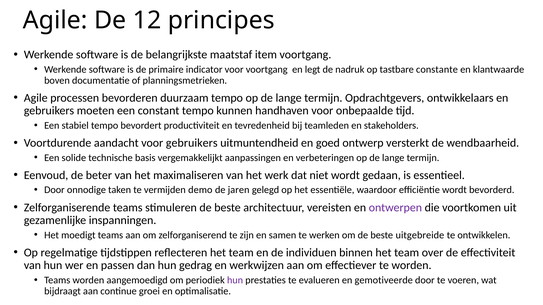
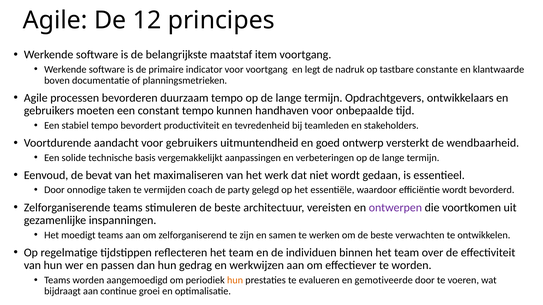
beter: beter -> bevat (99, 175)
demo: demo -> coach (200, 190)
jaren: jaren -> party (239, 190)
uitgebreide: uitgebreide -> verwachten (420, 235)
hun colour: purple -> orange (235, 280)
